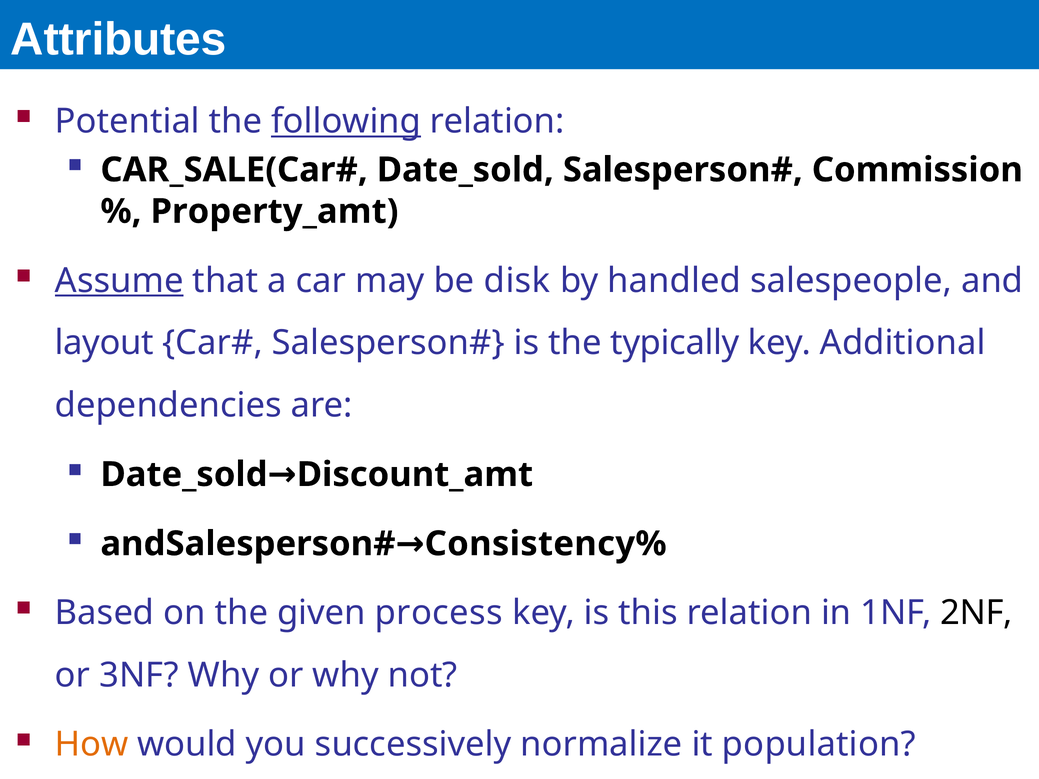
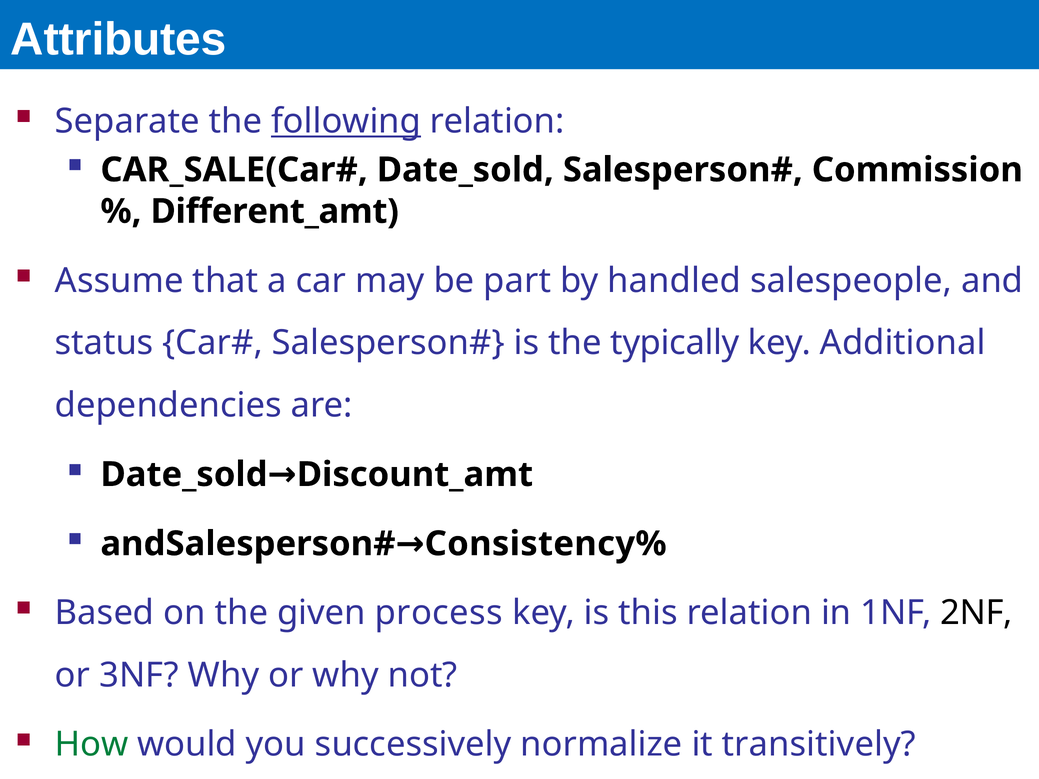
Potential: Potential -> Separate (127, 121)
Property_amt: Property_amt -> Different_amt (275, 212)
Assume underline: present -> none (119, 281)
disk: disk -> part (517, 281)
layout: layout -> status (104, 343)
How colour: orange -> green (92, 745)
population: population -> transitively (819, 745)
